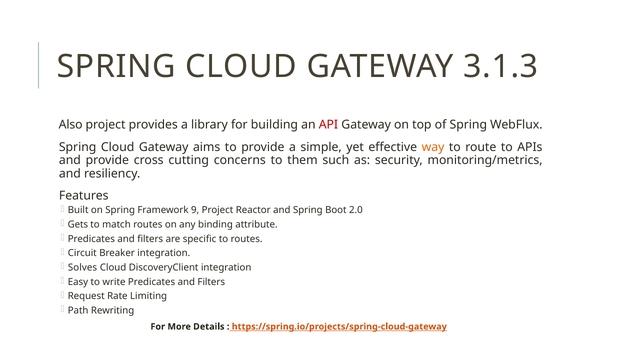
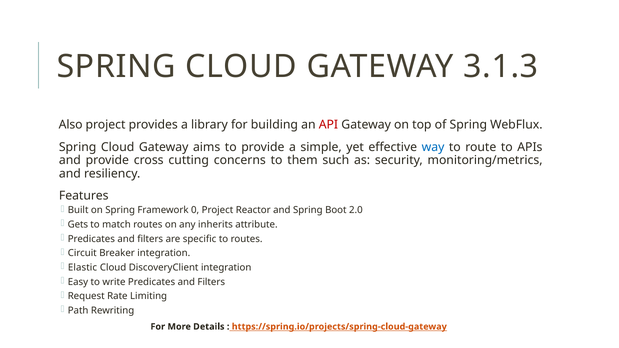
way colour: orange -> blue (433, 147)
9: 9 -> 0 (195, 210)
binding: binding -> inherits (215, 225)
Solves: Solves -> Elastic (83, 268)
